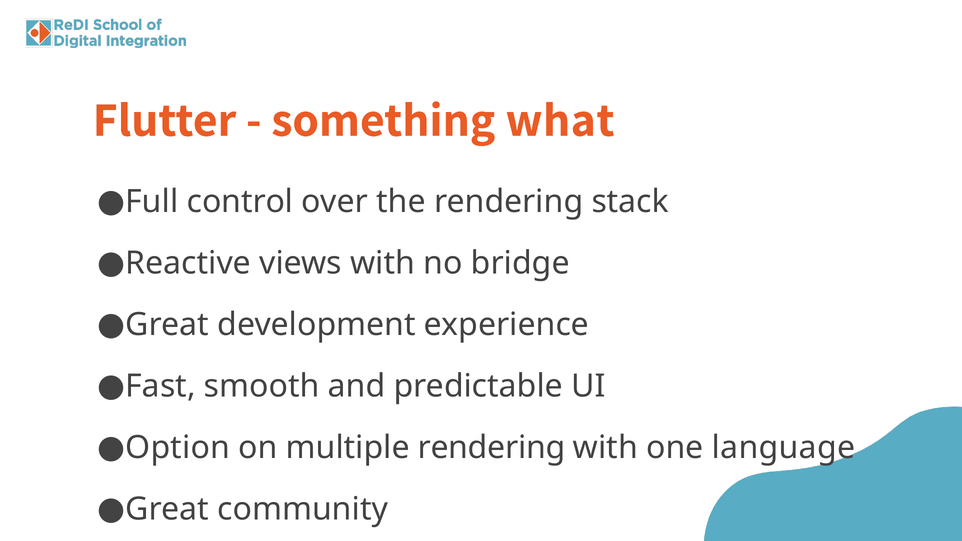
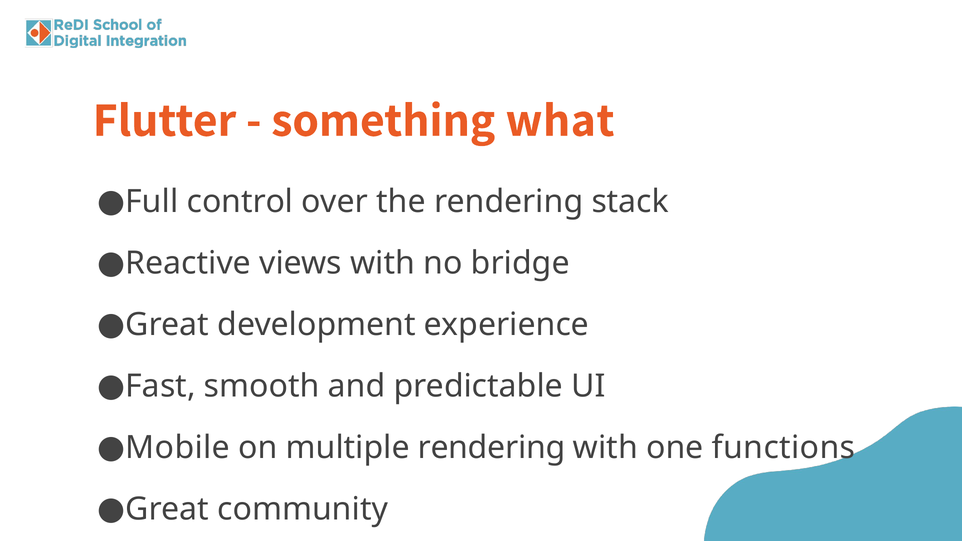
Option: Option -> Mobile (178, 448)
language: language -> functions (784, 448)
